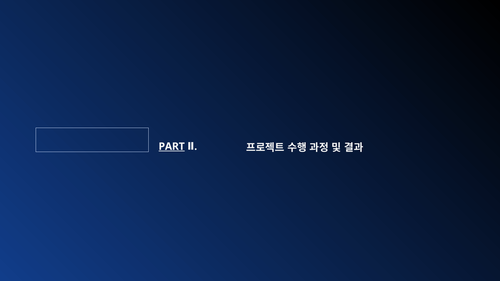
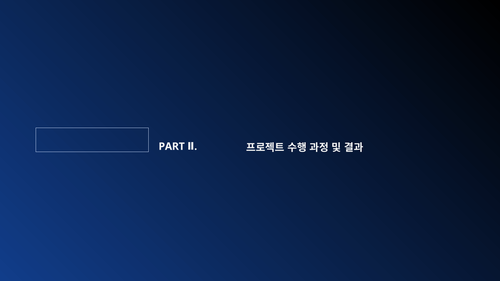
PART underline: present -> none (172, 147)
